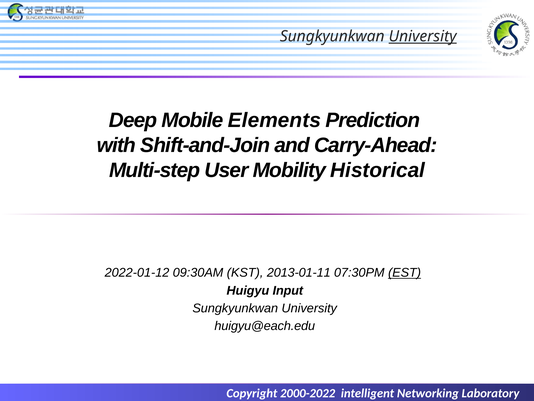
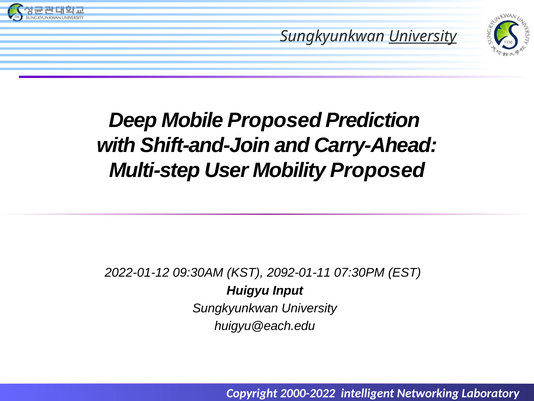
Mobile Elements: Elements -> Proposed (275, 120)
Mobility Historical: Historical -> Proposed (378, 170)
2013-01-11: 2013-01-11 -> 2092-01-11 (299, 272)
EST underline: present -> none (405, 272)
